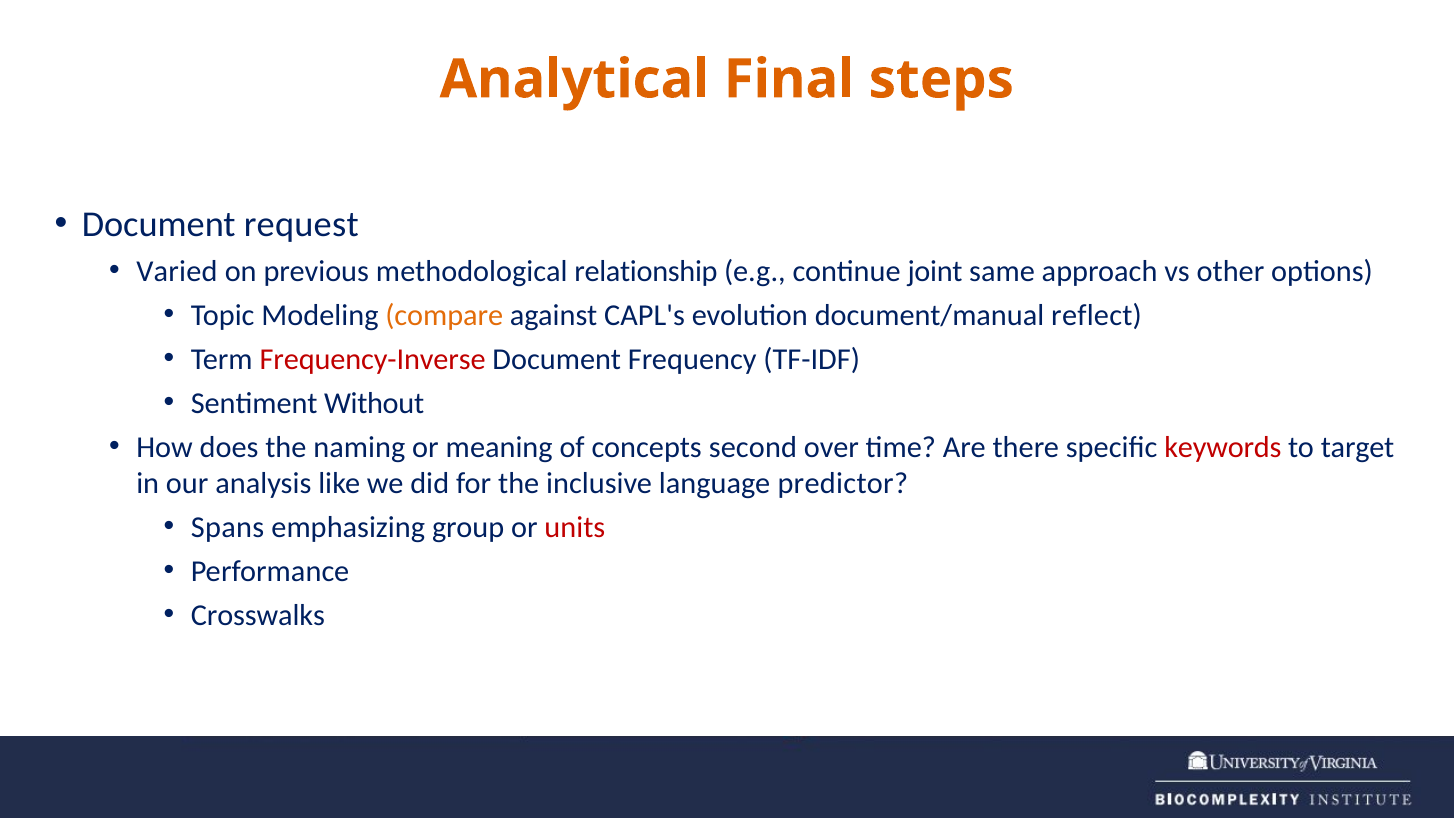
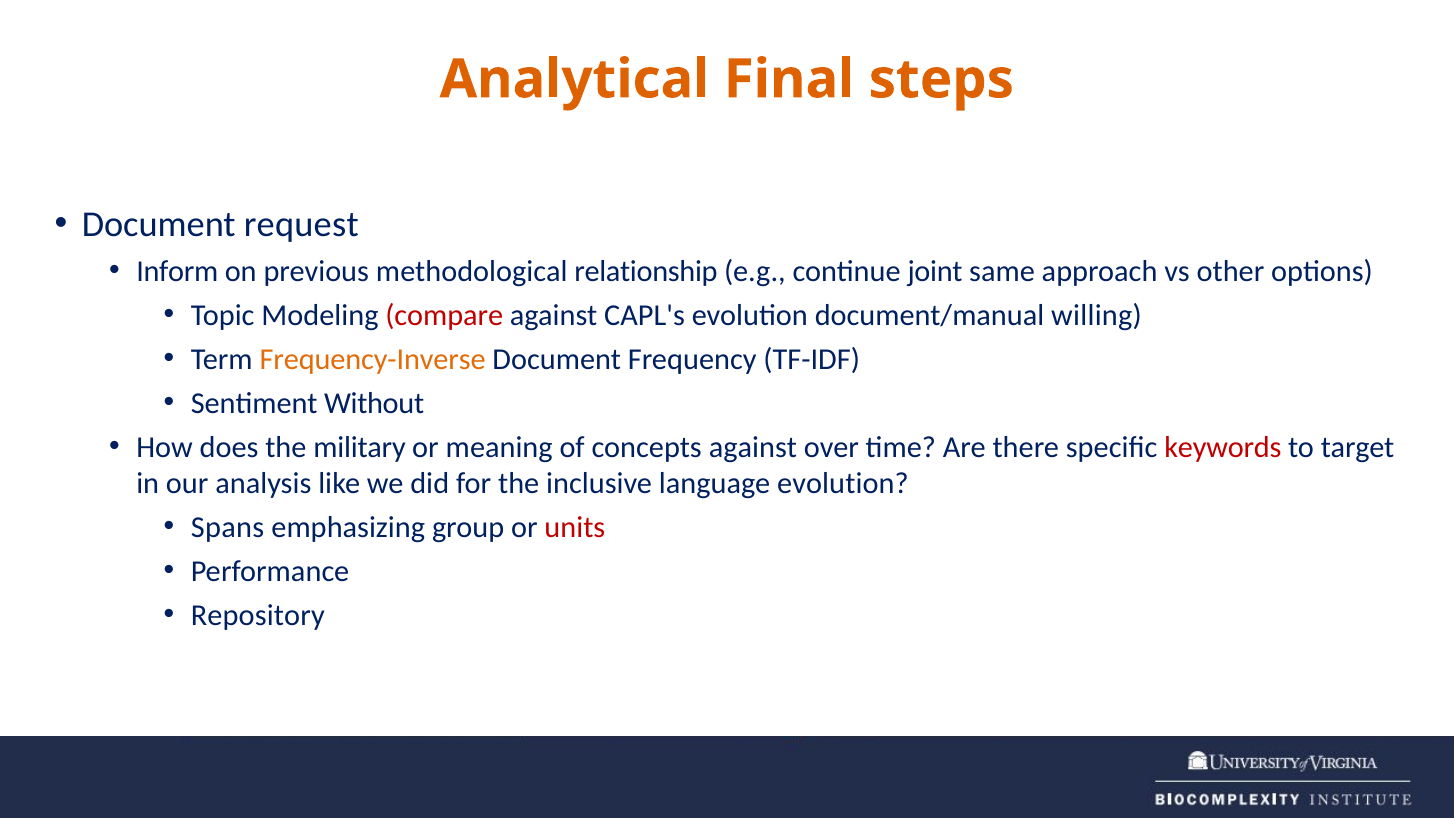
Varied: Varied -> Inform (177, 271)
compare colour: orange -> red (444, 315)
reflect: reflect -> willing (1097, 315)
Frequency-Inverse colour: red -> orange (373, 359)
naming: naming -> military (360, 447)
concepts second: second -> against (753, 447)
language predictor: predictor -> evolution (843, 484)
Crosswalks: Crosswalks -> Repository (258, 616)
